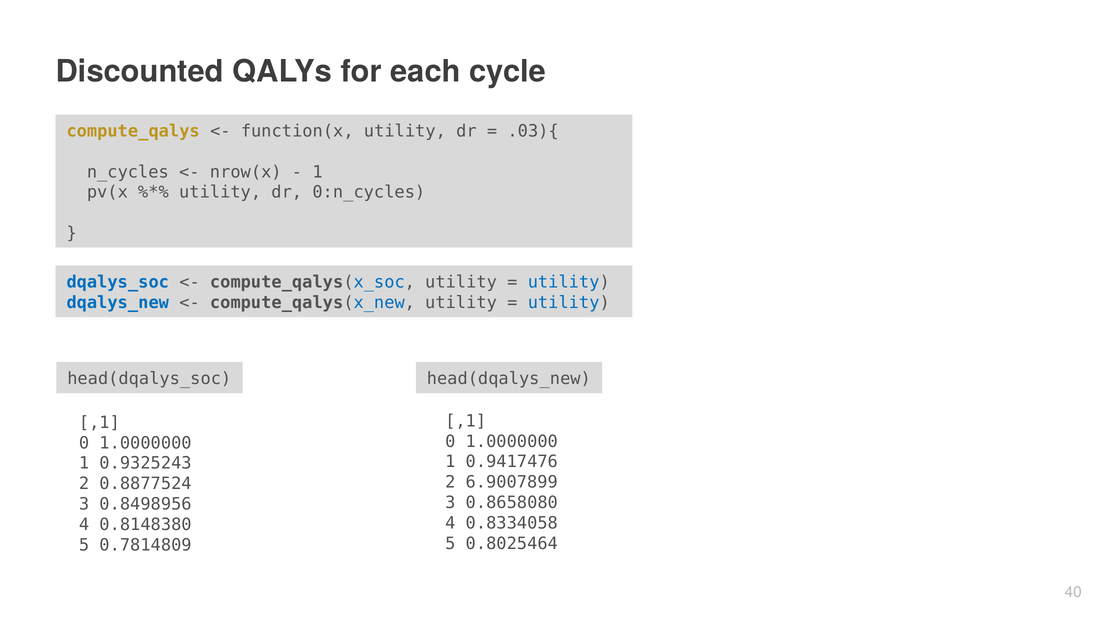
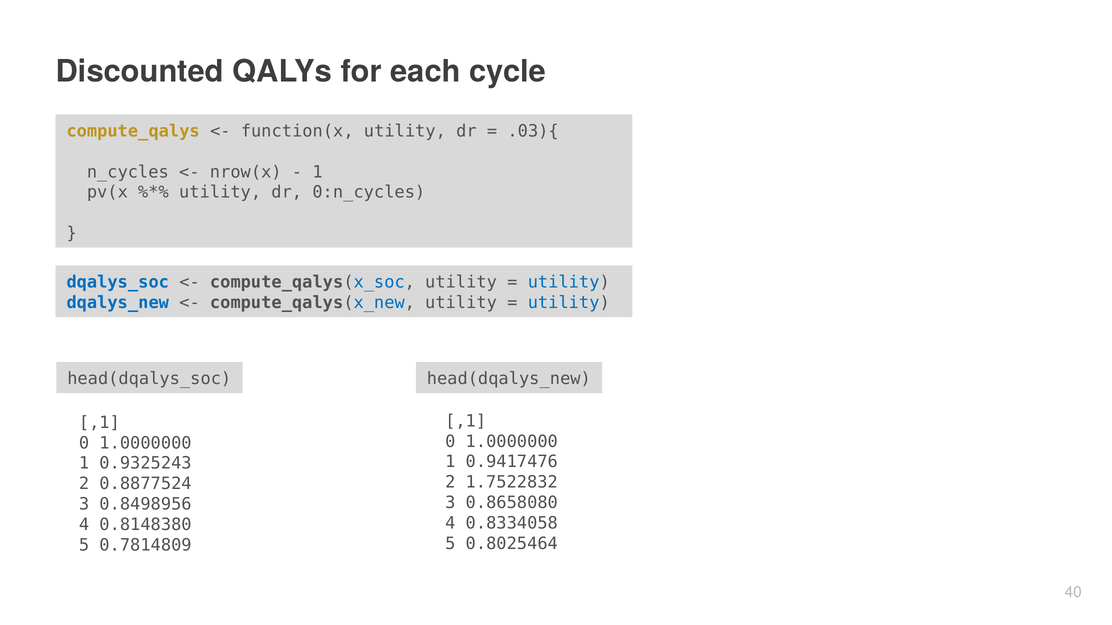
6.9007899: 6.9007899 -> 1.7522832 (512, 483)
